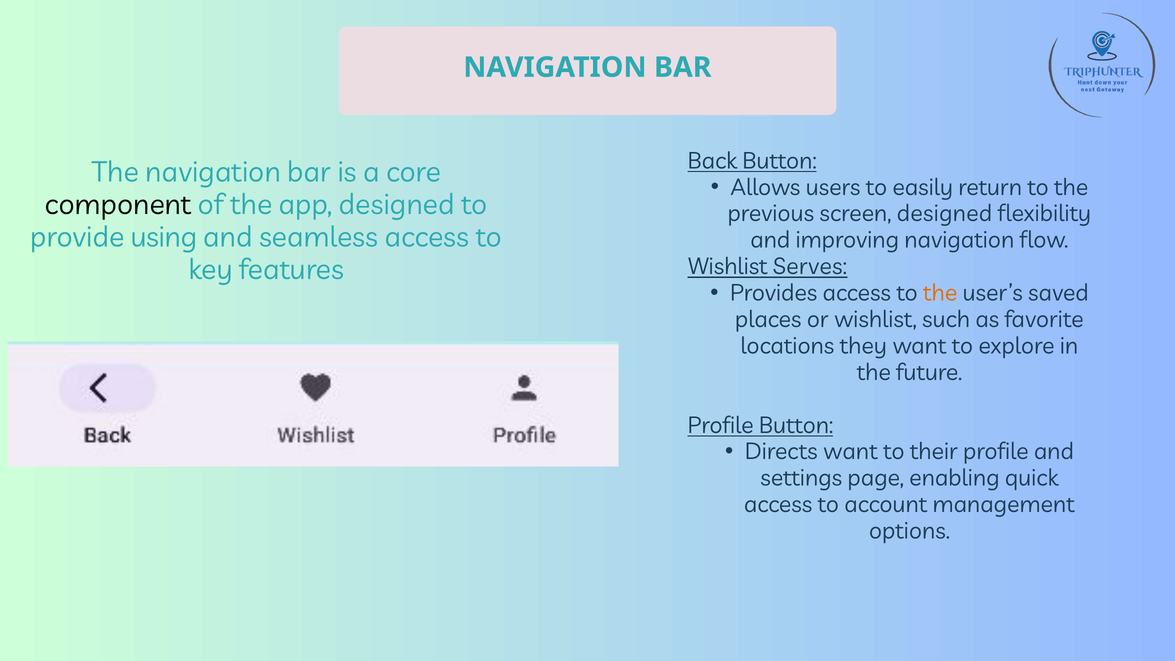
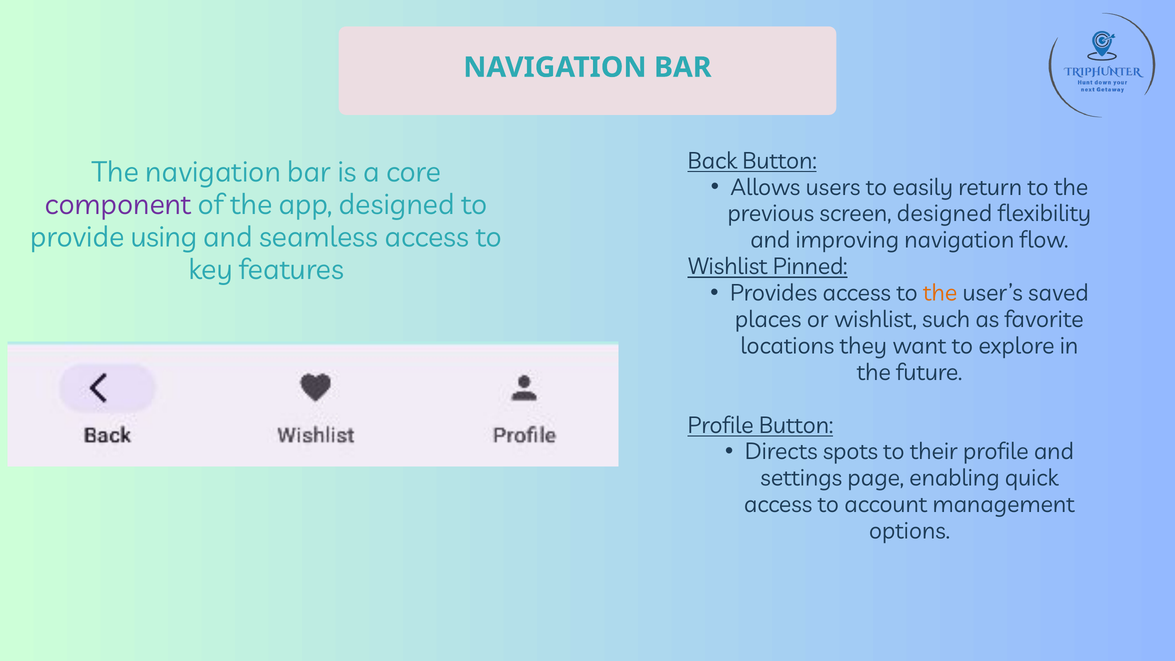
component colour: black -> purple (118, 205)
Serves: Serves -> Pinned (810, 267)
Directs want: want -> spots (850, 452)
